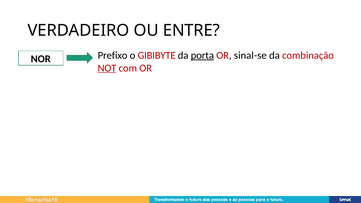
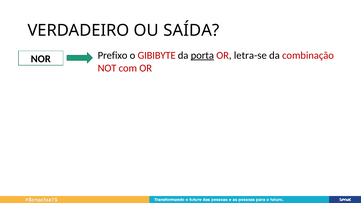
ENTRE: ENTRE -> SAÍDA (191, 30)
sinal-se: sinal-se -> letra-se (250, 55)
NOT underline: present -> none (107, 68)
